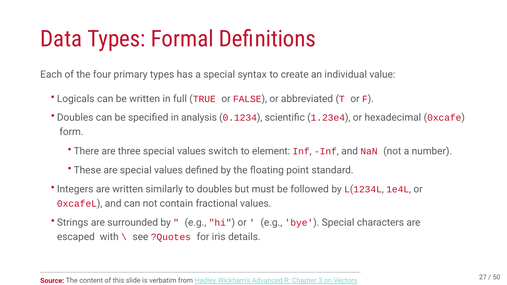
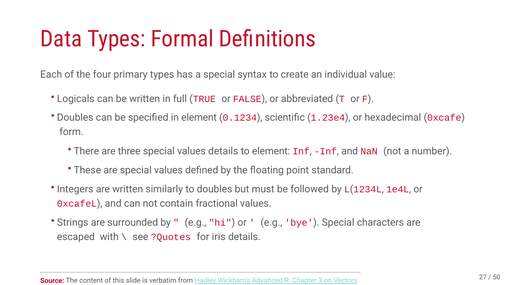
in analysis: analysis -> element (199, 118)
values switch: switch -> details (223, 151)
